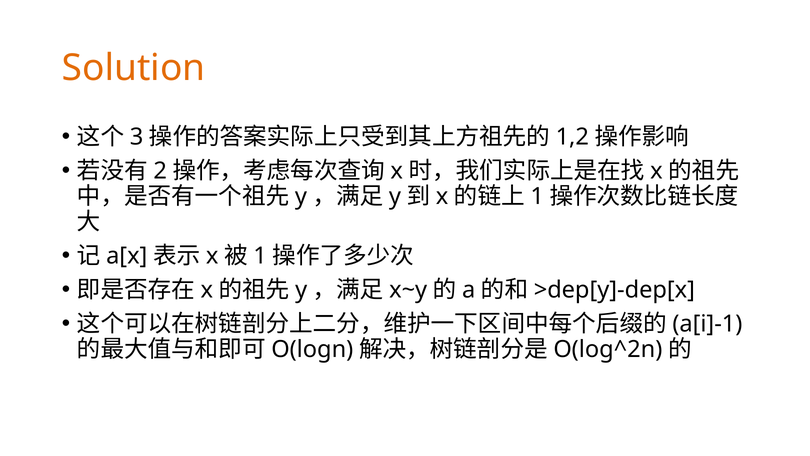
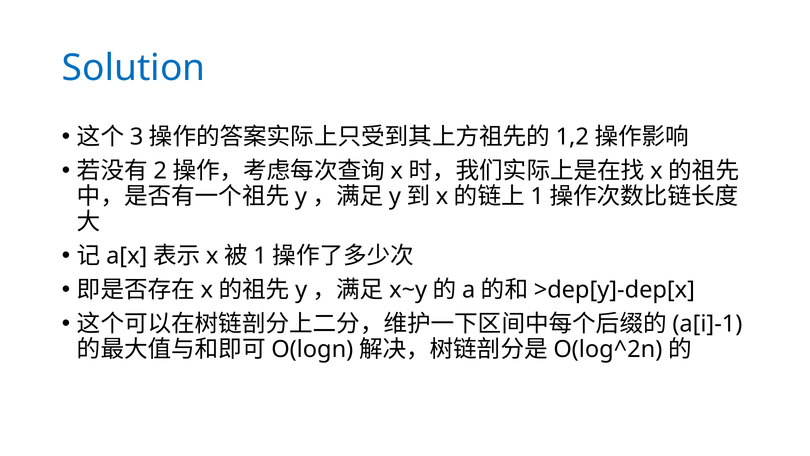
Solution colour: orange -> blue (134, 68)
